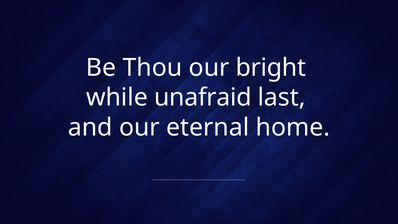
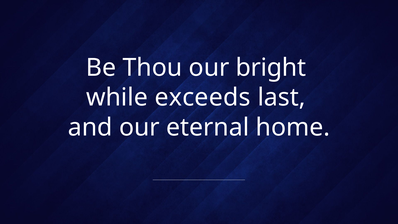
unafraid: unafraid -> exceeds (203, 97)
